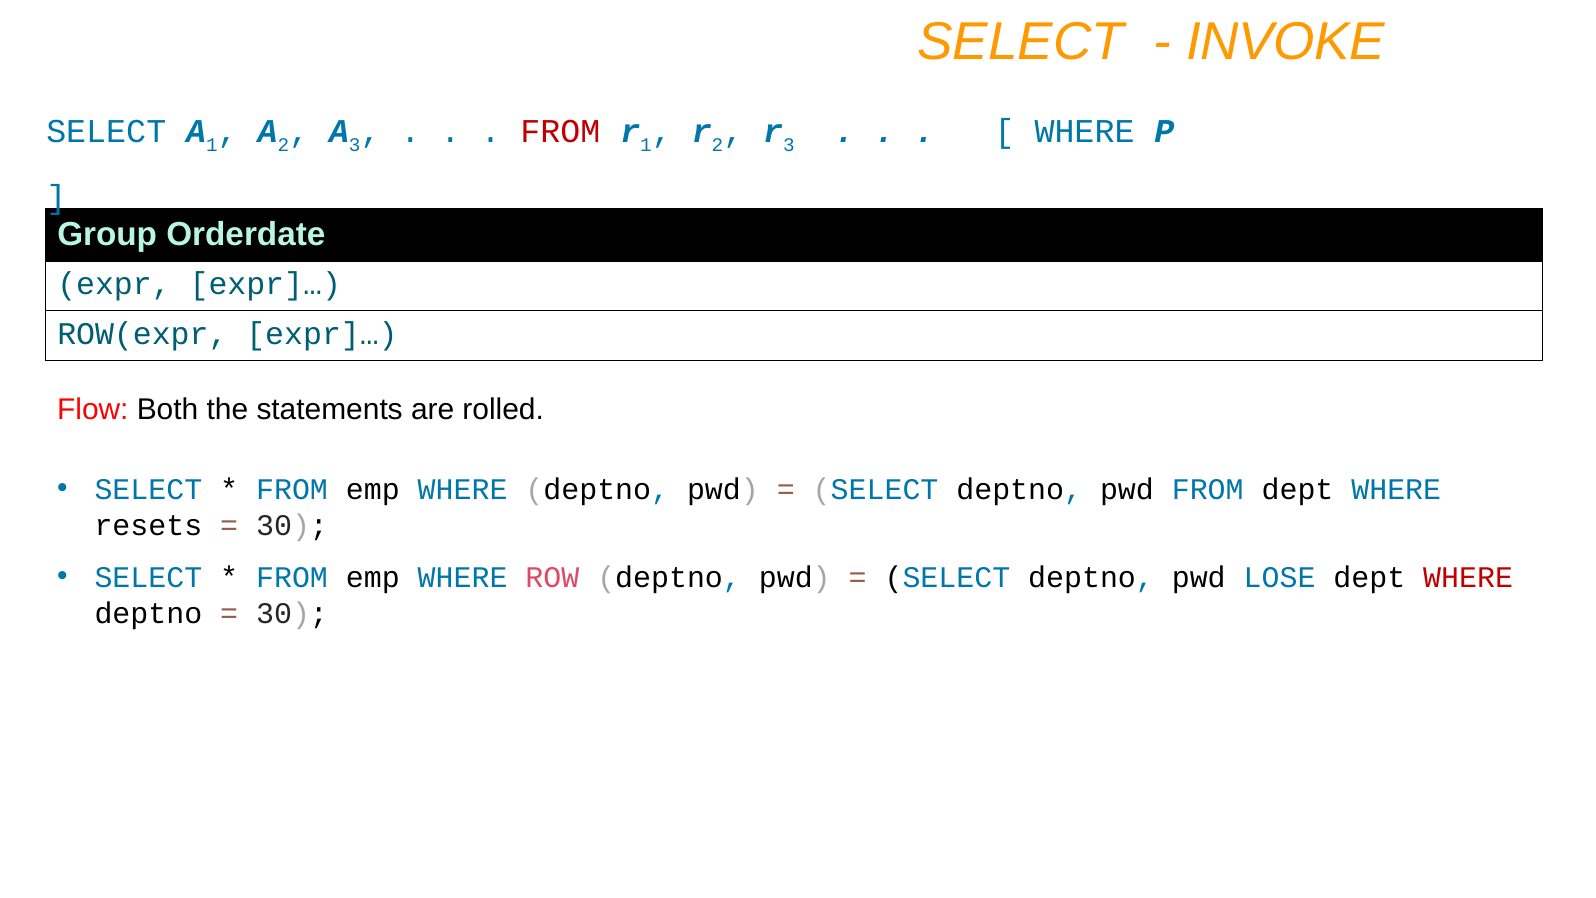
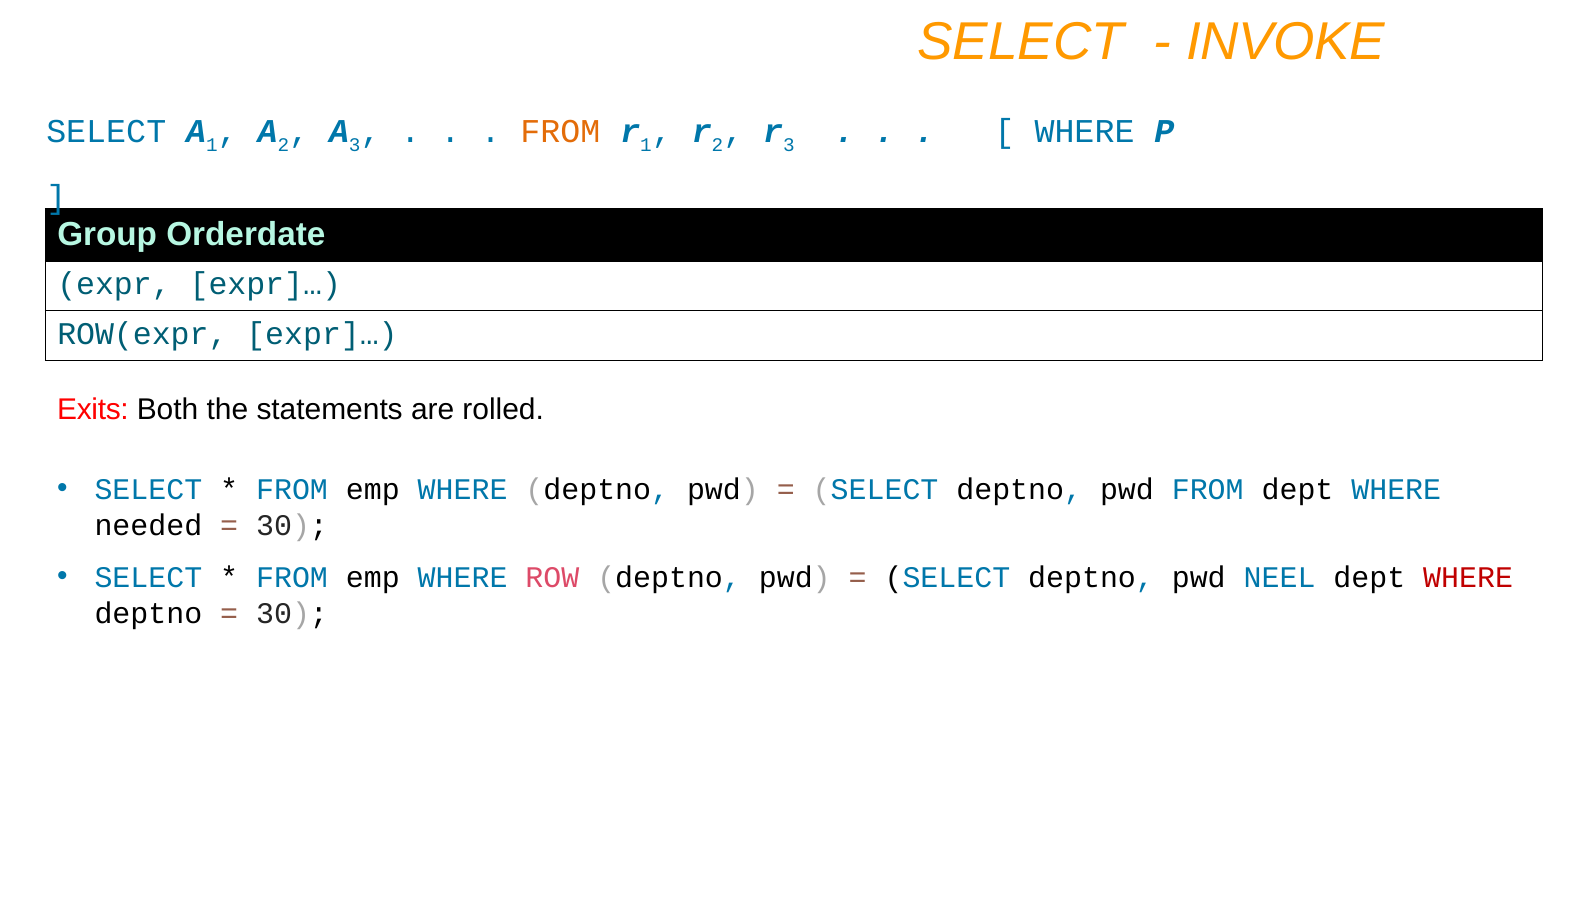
FROM colour: red -> orange (560, 132)
Flow: Flow -> Exits (93, 410)
resets: resets -> needed (148, 525)
LOSE: LOSE -> NEEL (1280, 577)
